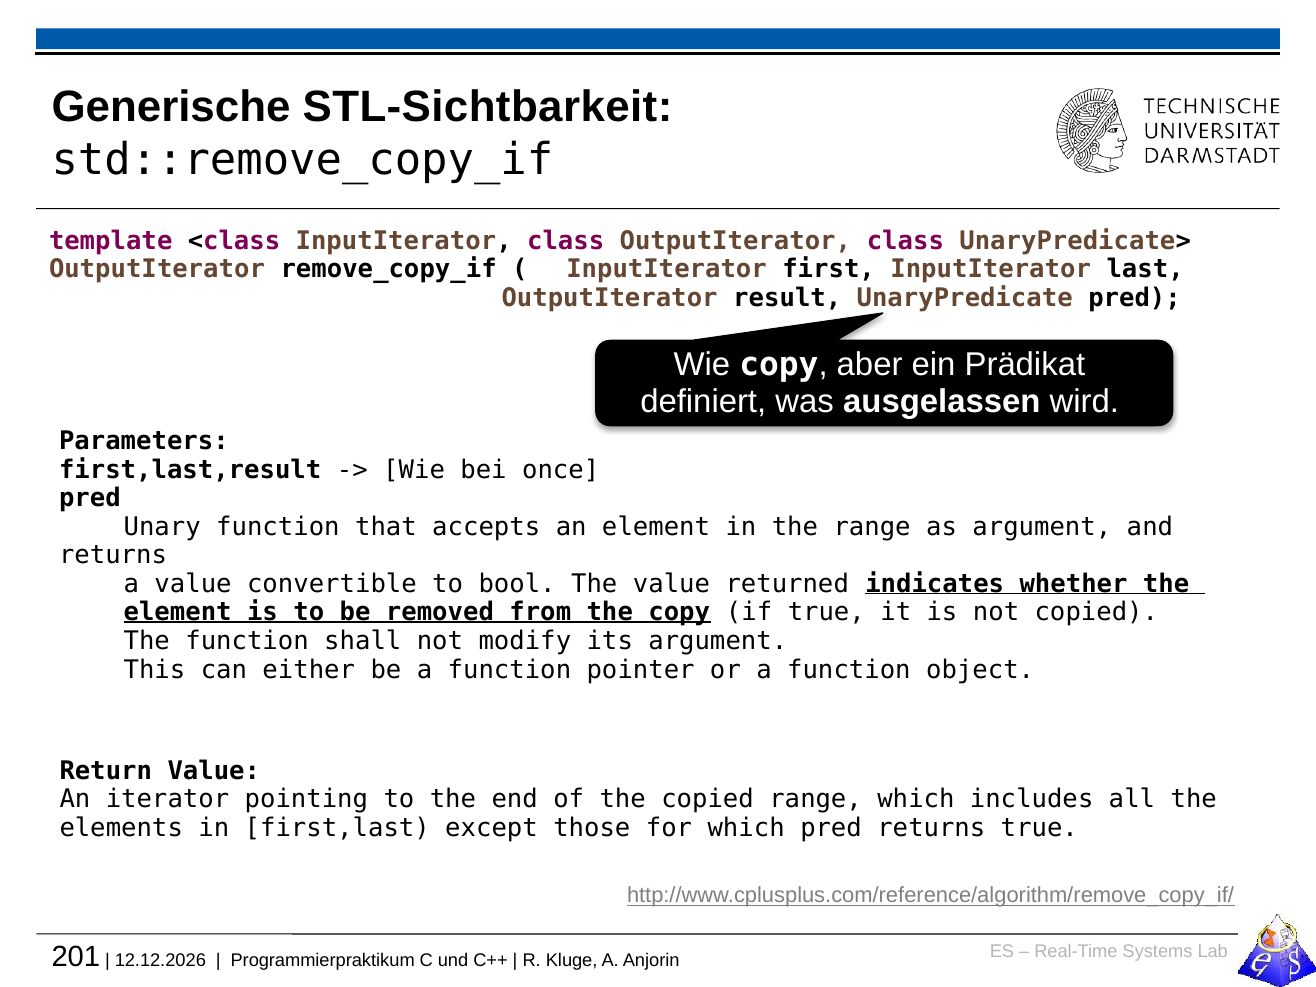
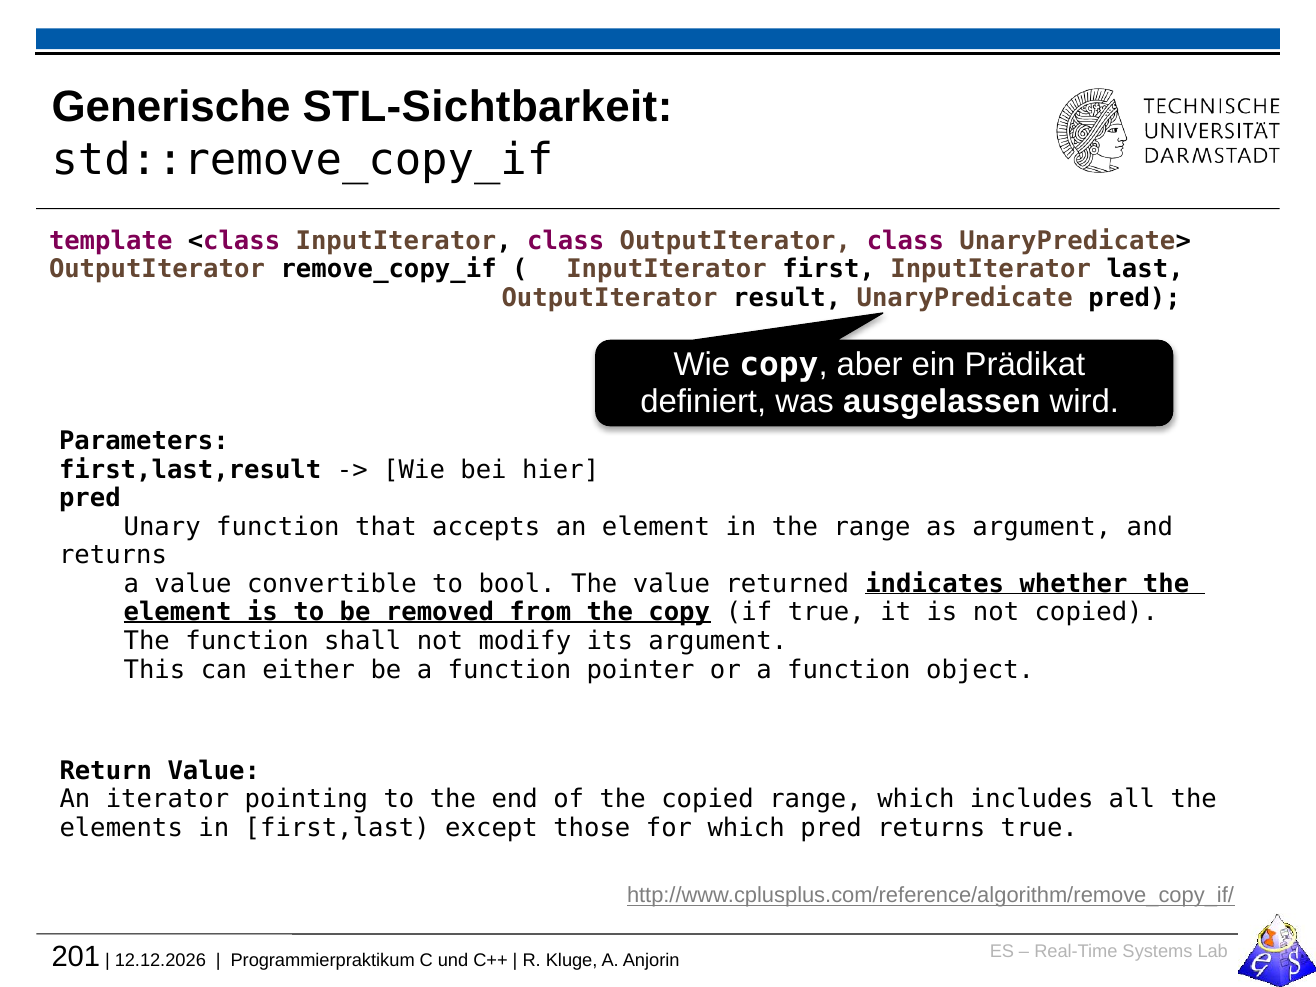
once: once -> hier (561, 470)
